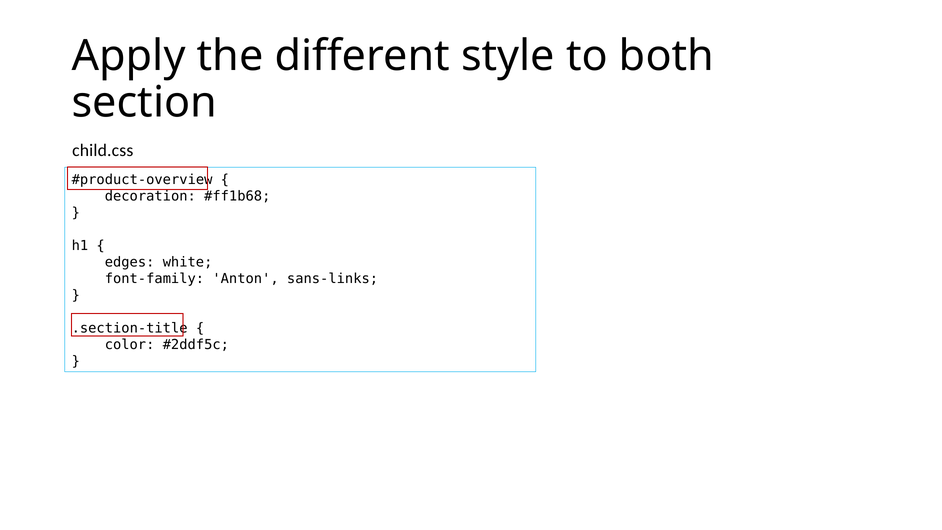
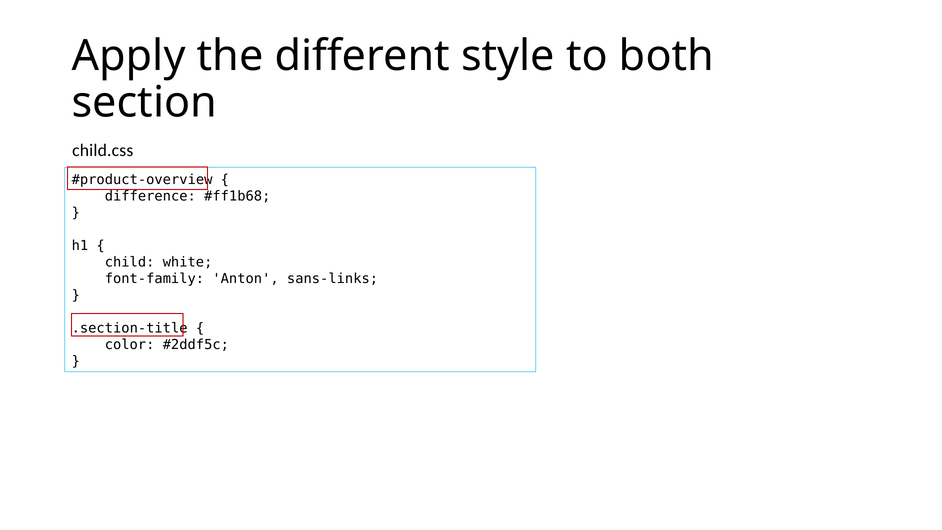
decoration: decoration -> difference (150, 196)
edges: edges -> child (130, 262)
